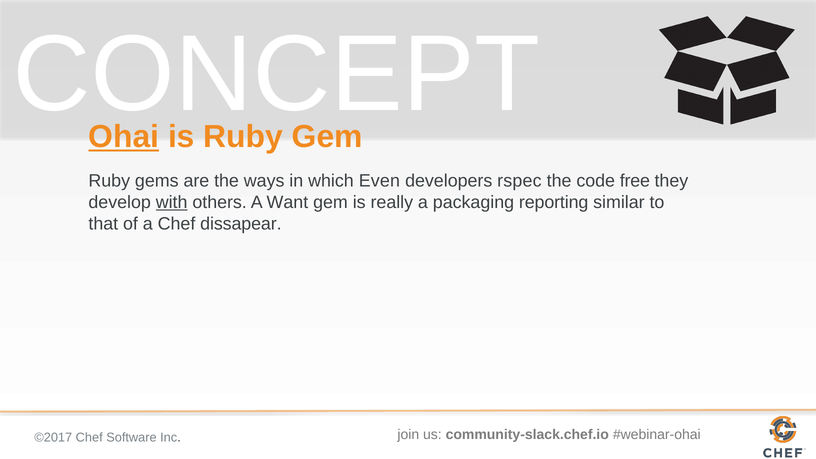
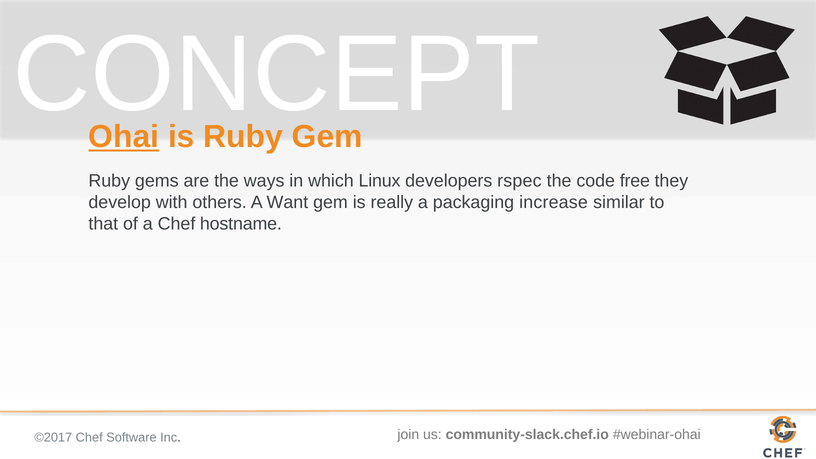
Even: Even -> Linux (380, 181)
with underline: present -> none (172, 202)
reporting: reporting -> increase (554, 202)
dissapear: dissapear -> hostname (241, 224)
